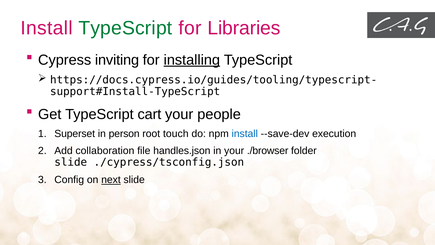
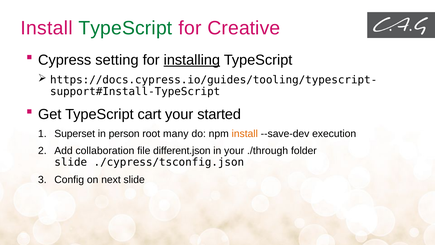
Libraries: Libraries -> Creative (244, 28)
inviting: inviting -> setting (117, 60)
people: people -> started (219, 114)
touch: touch -> many (176, 134)
install colour: blue -> orange (245, 134)
handles.json: handles.json -> different.json (182, 151)
./browser: ./browser -> ./through (268, 151)
next underline: present -> none (111, 180)
